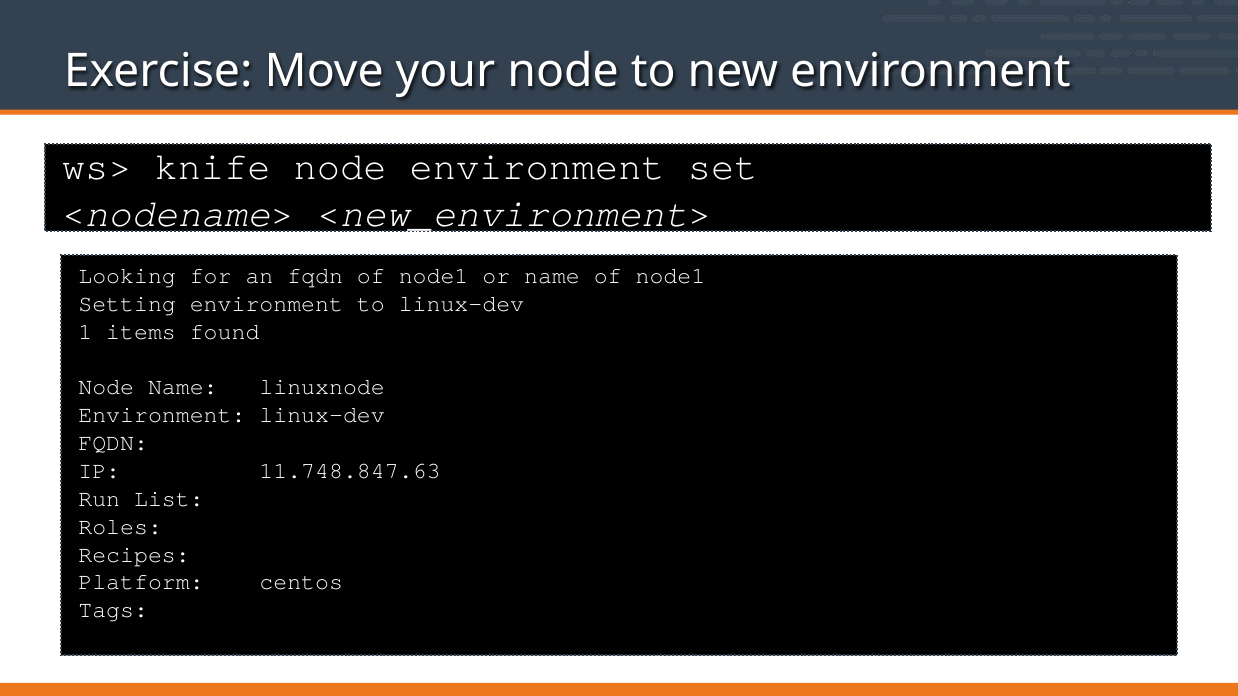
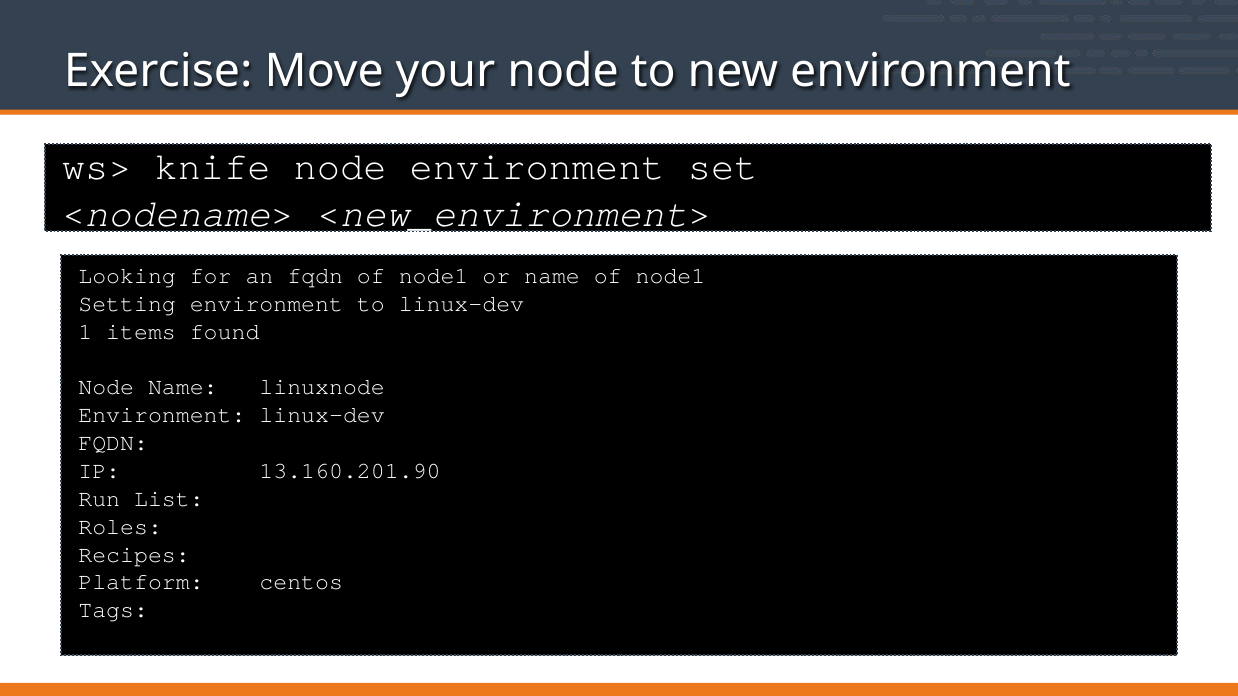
11.748.847.63: 11.748.847.63 -> 13.160.201.90 (350, 471)
